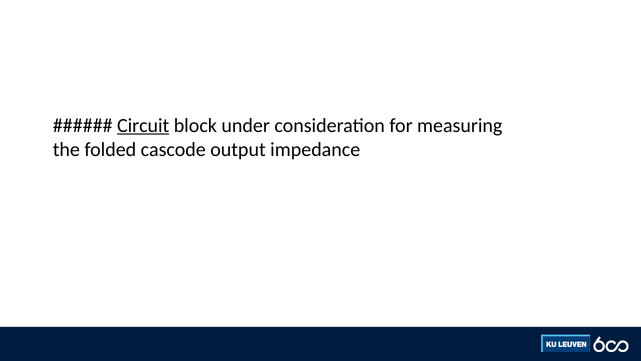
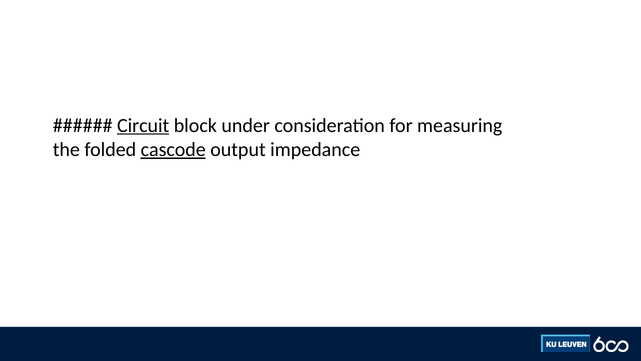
cascode underline: none -> present (173, 149)
